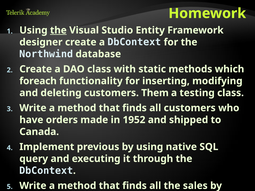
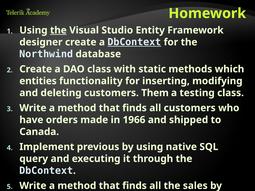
DbContext underline: none -> present (134, 42)
foreach: foreach -> entities (38, 81)
1952: 1952 -> 1966 (134, 120)
